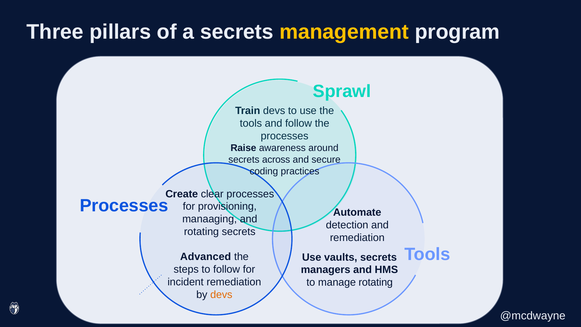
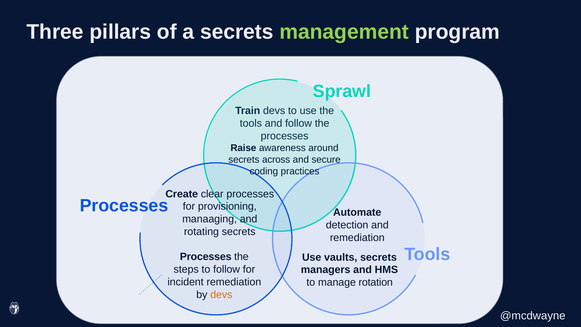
management colour: yellow -> light green (344, 32)
Advanced: Advanced -> Processes (206, 257)
manage rotating: rotating -> rotation (376, 282)
